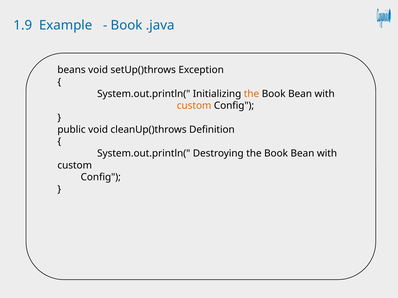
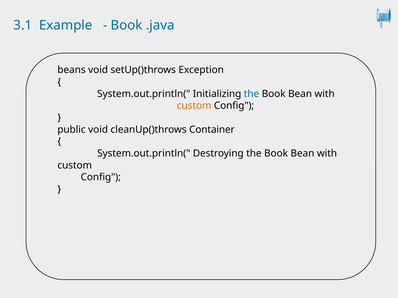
1.9: 1.9 -> 3.1 (23, 25)
the colour: orange -> blue (252, 94)
Definition: Definition -> Container (212, 130)
